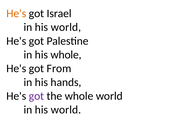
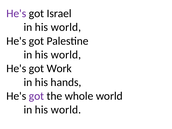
He's colour: orange -> purple (16, 13)
whole: whole -> world (66, 55)
From: From -> Work (59, 68)
